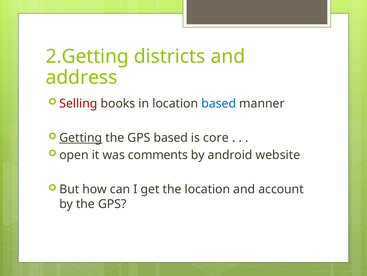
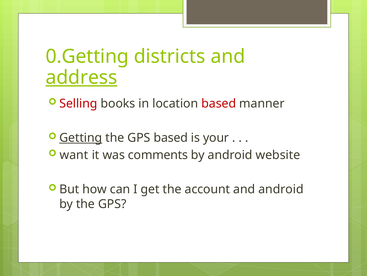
2.Getting: 2.Getting -> 0.Getting (87, 56)
address underline: none -> present (81, 77)
based colour: blue -> red (219, 103)
core: core -> your (216, 138)
open: open -> want (74, 155)
the location: location -> account (207, 189)
and account: account -> android (281, 189)
